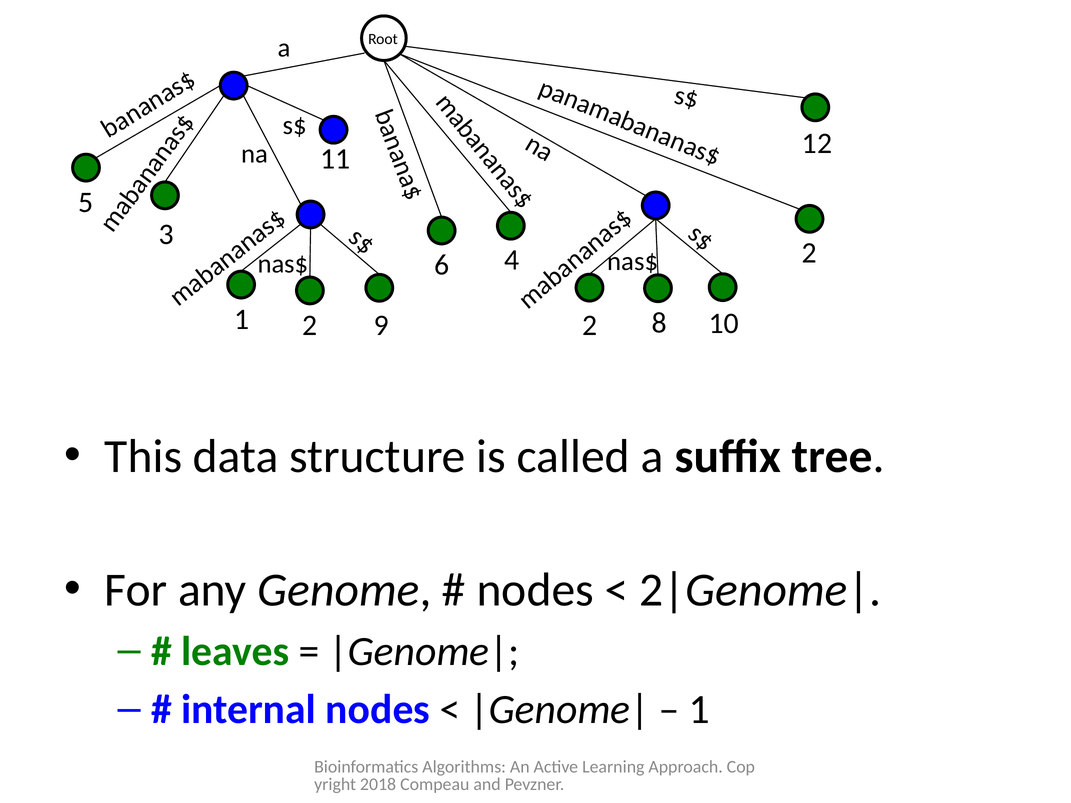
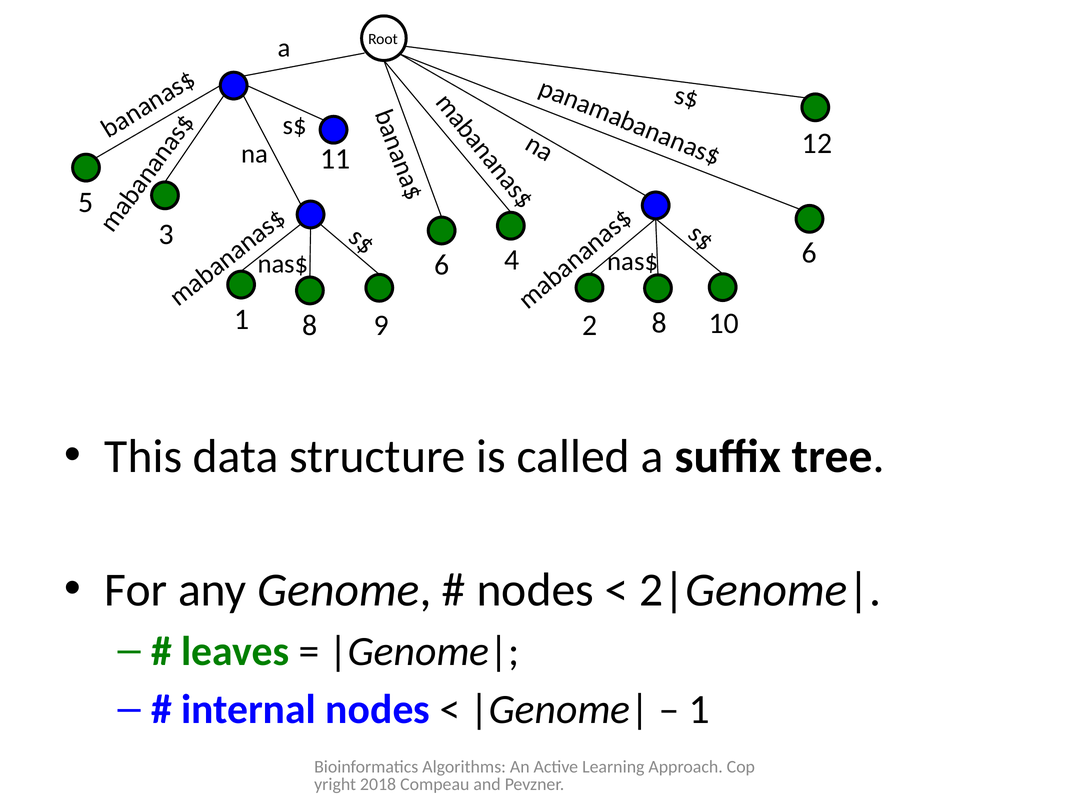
4 2: 2 -> 6 (809, 253)
1 2: 2 -> 8 (310, 325)
